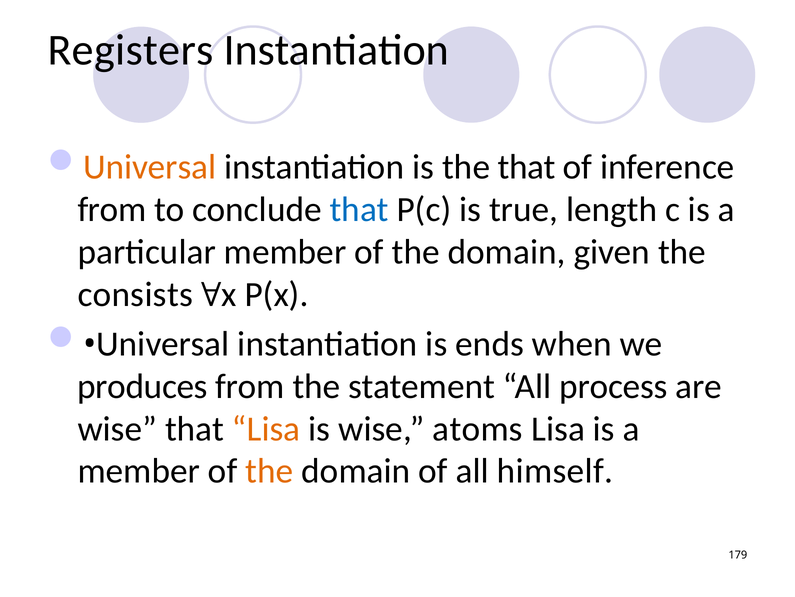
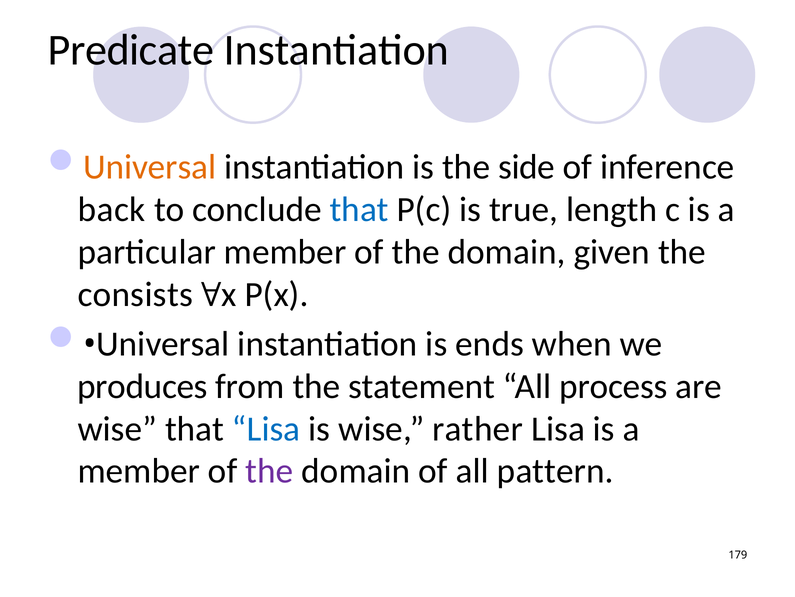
Registers: Registers -> Predicate (131, 50)
the that: that -> side (527, 167)
from: from -> back (112, 209)
Lisa colour: orange -> blue (266, 428)
atoms: atoms -> rather (478, 428)
the colour: orange -> purple (269, 471)
himself: himself -> pattern (555, 471)
